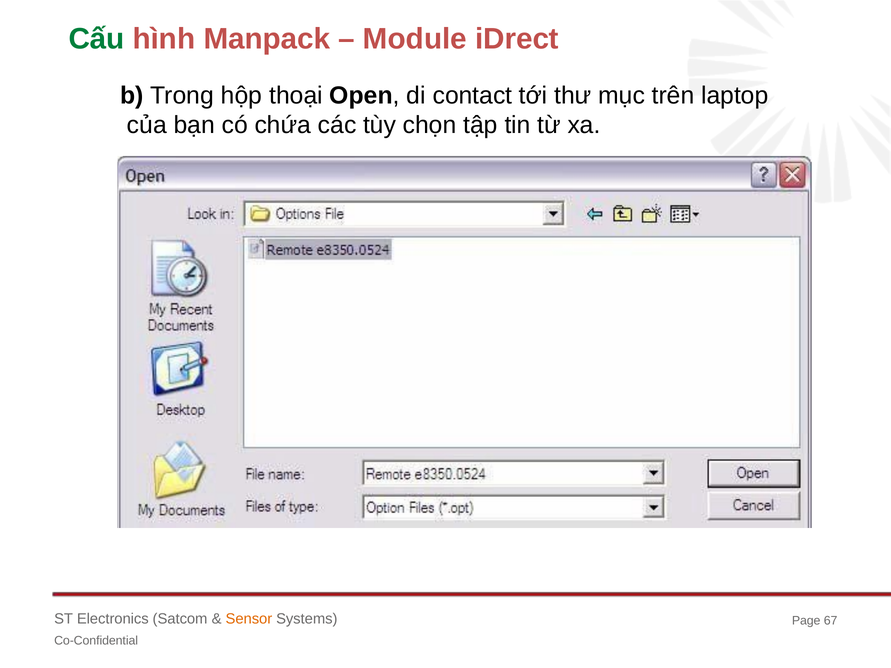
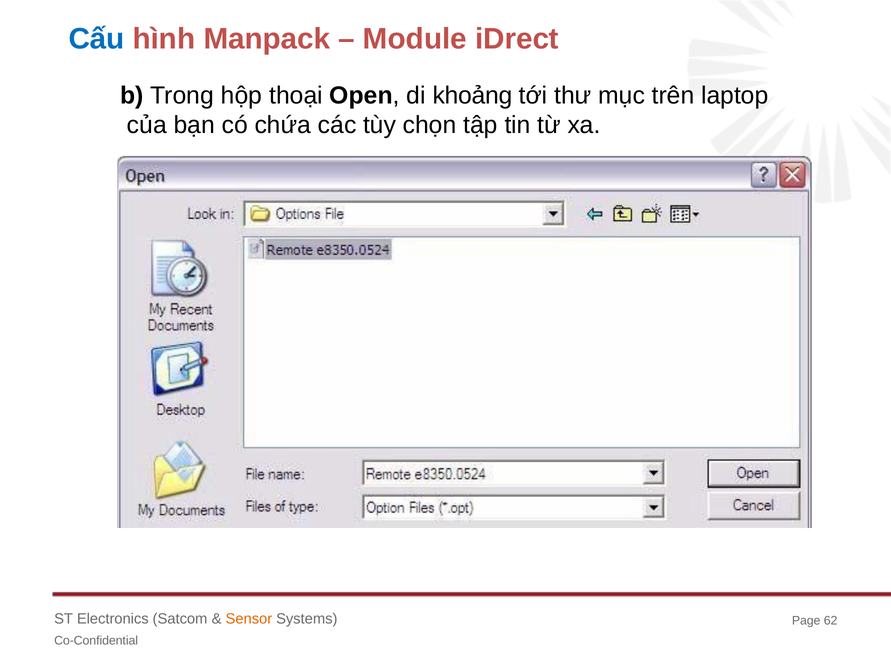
Cấu colour: green -> blue (97, 39)
contact: contact -> khoảng (473, 96)
67: 67 -> 62 (831, 621)
